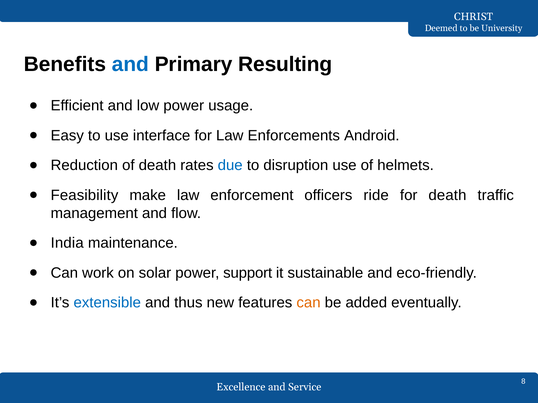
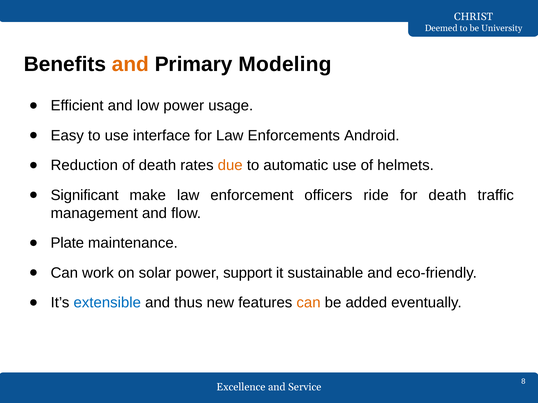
and colour: blue -> orange (130, 64)
Resulting: Resulting -> Modeling (285, 64)
due colour: blue -> orange (230, 166)
disruption: disruption -> automatic (296, 166)
Feasibility: Feasibility -> Significant (85, 195)
India: India -> Plate (67, 243)
